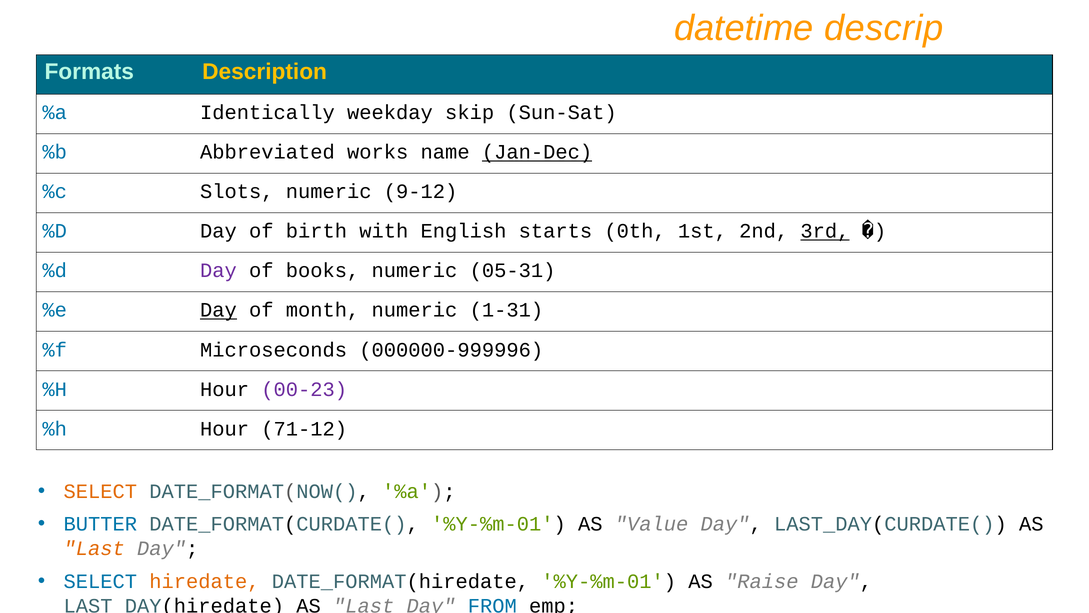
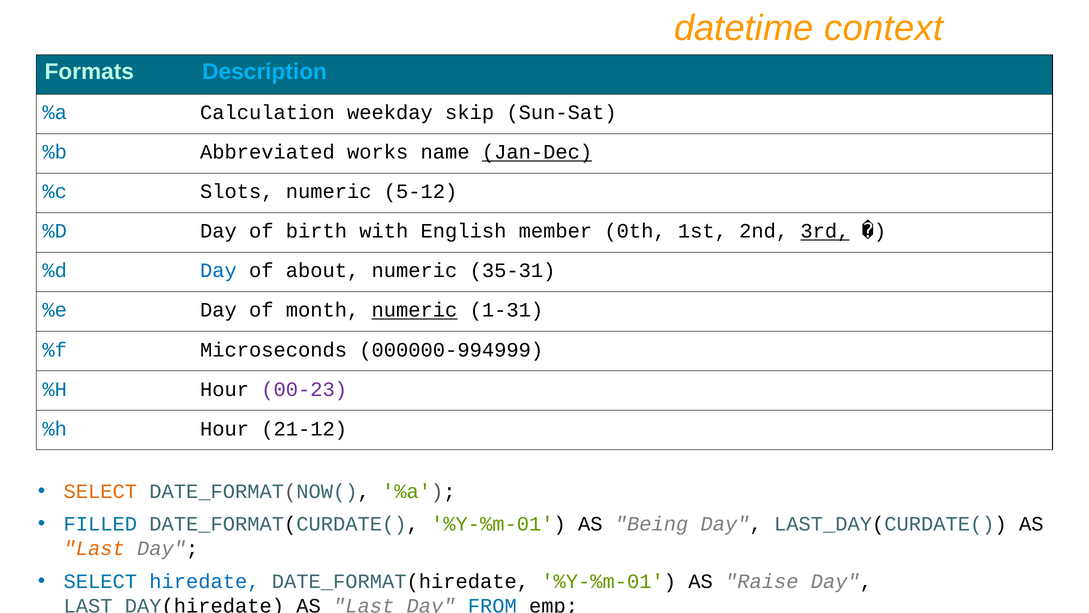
descrip: descrip -> context (884, 28)
Description colour: yellow -> light blue (265, 72)
Identically: Identically -> Calculation (267, 113)
9-12: 9-12 -> 5-12 (421, 192)
starts: starts -> member (555, 231)
Day colour: purple -> blue (218, 271)
books: books -> about (323, 271)
05-31: 05-31 -> 35-31 (513, 271)
Day underline: present -> none (218, 310)
numeric underline: none -> present (414, 310)
000000-999996: 000000-999996 -> 000000-994999 (451, 350)
71-12: 71-12 -> 21-12 (304, 428)
BUTTER: BUTTER -> FILLED (100, 524)
Value: Value -> Being (652, 524)
hiredate colour: orange -> blue (204, 581)
